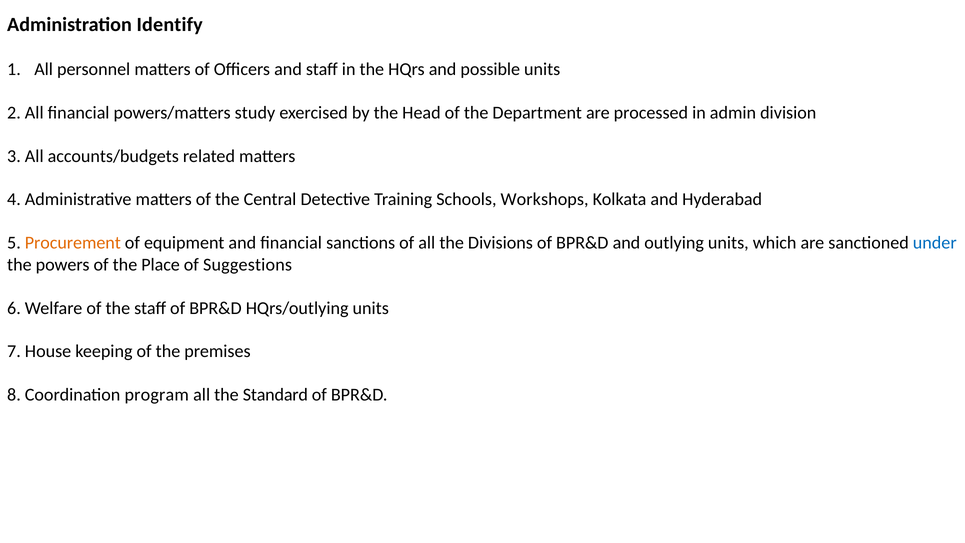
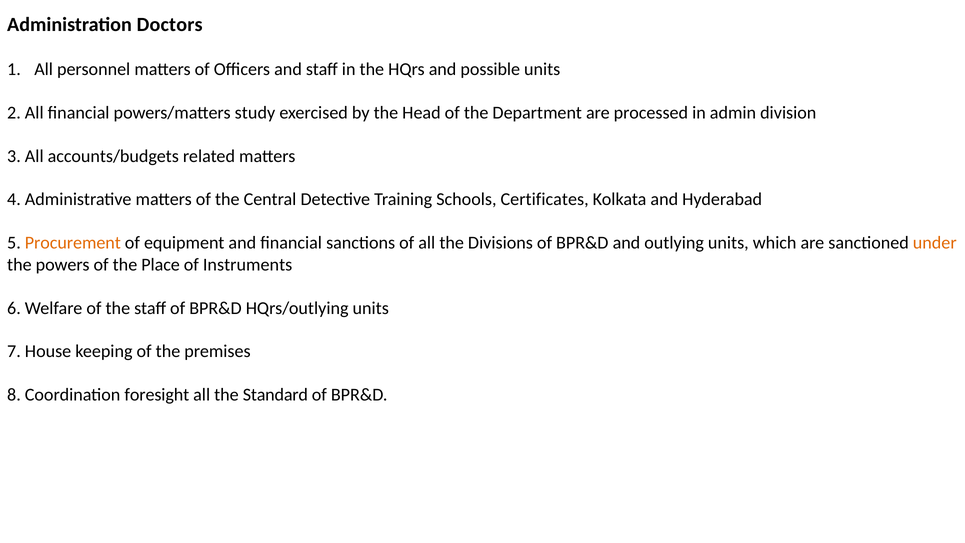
Identify: Identify -> Doctors (170, 25)
Workshops: Workshops -> Certificates (545, 199)
under colour: blue -> orange (935, 243)
Suggestions: Suggestions -> Instruments (248, 265)
program: program -> foresight (157, 395)
